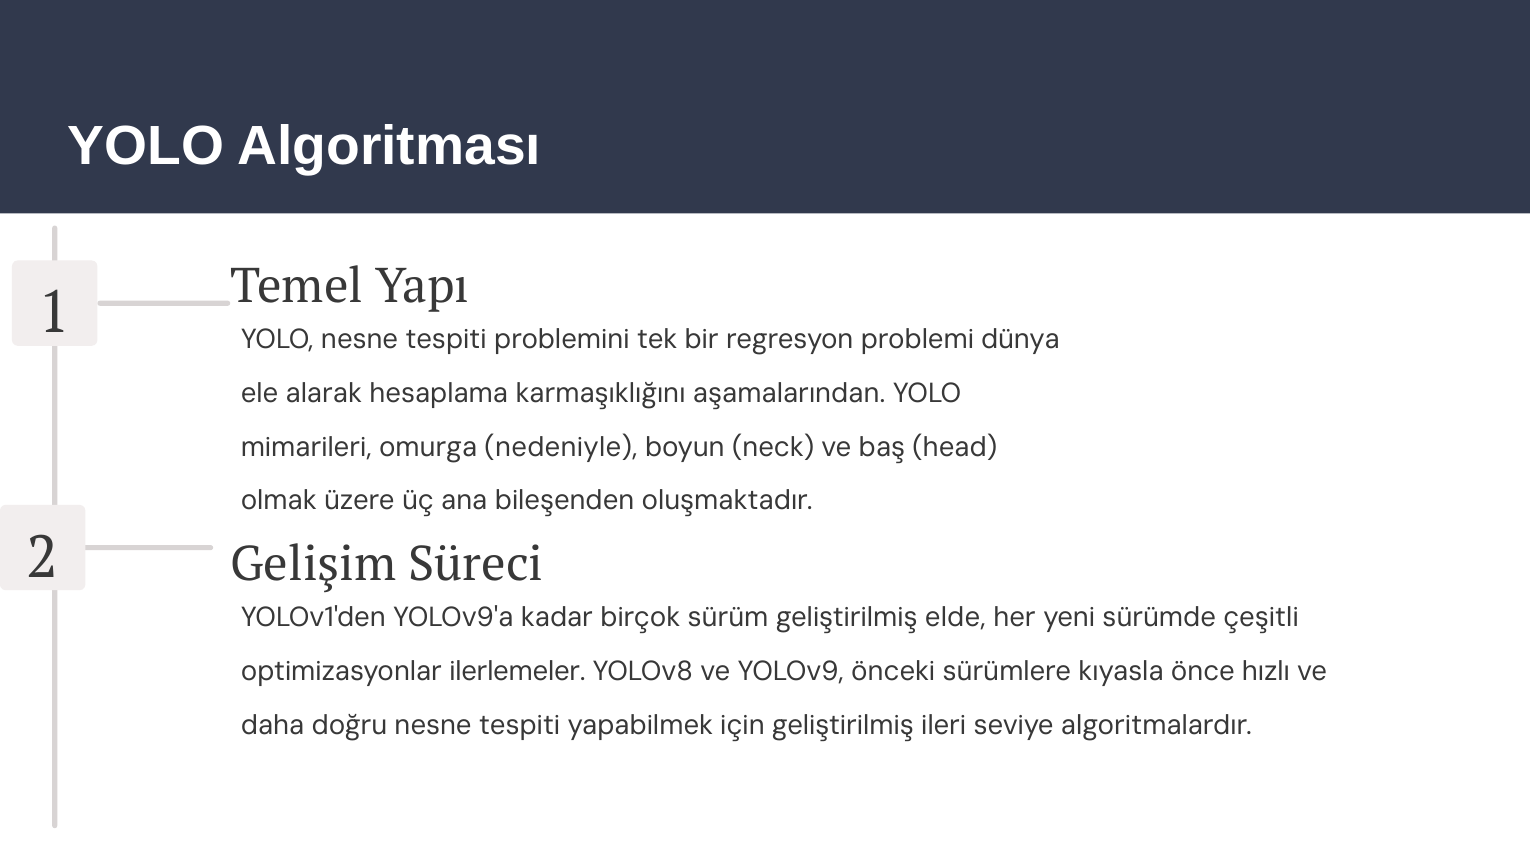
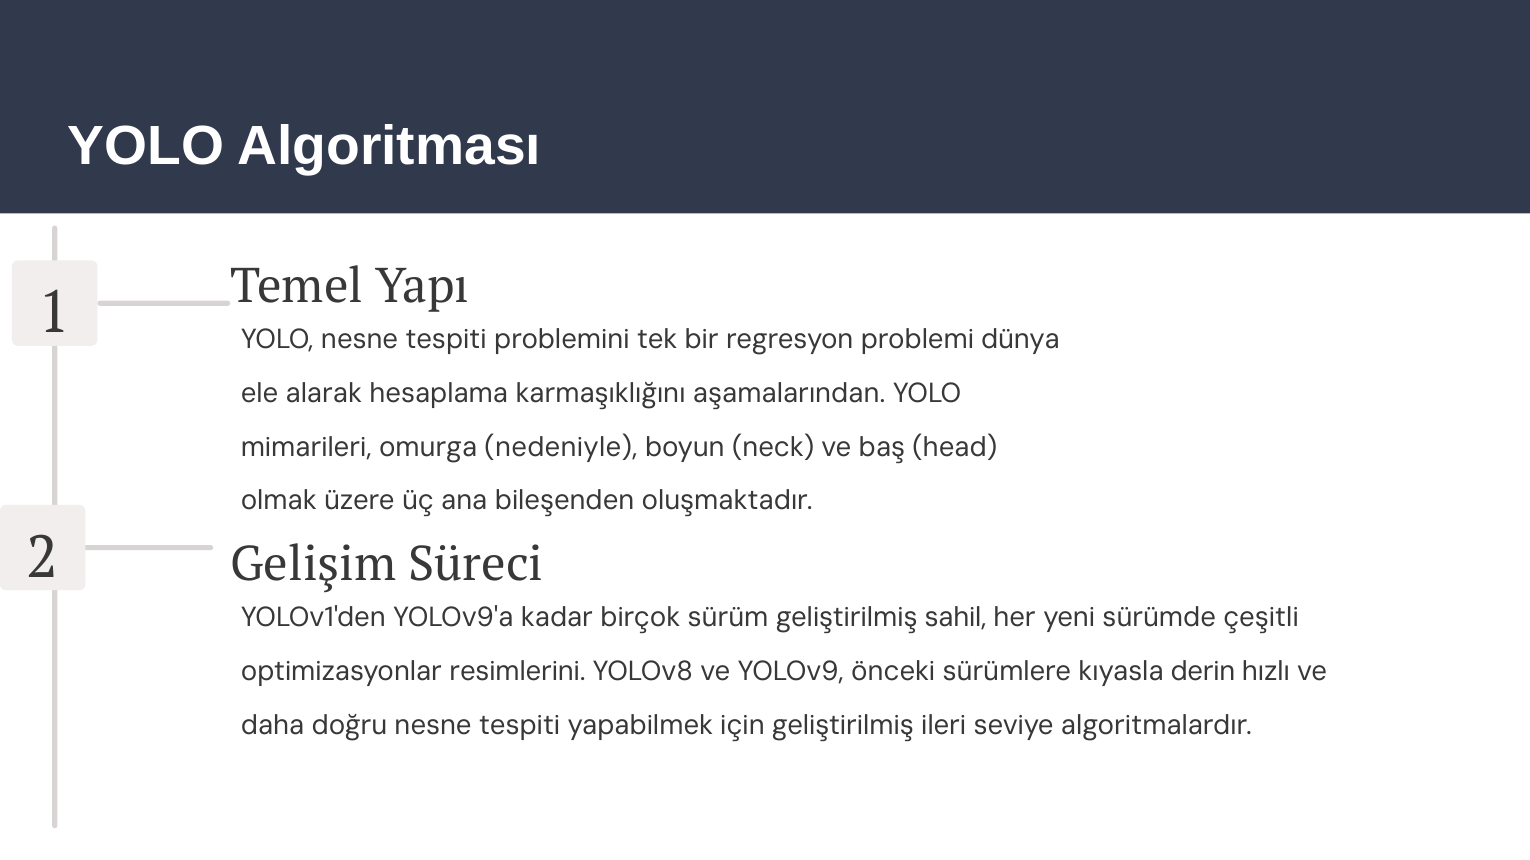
elde: elde -> sahil (956, 618)
ilerlemeler: ilerlemeler -> resimlerini (517, 672)
önce: önce -> derin (1203, 672)
